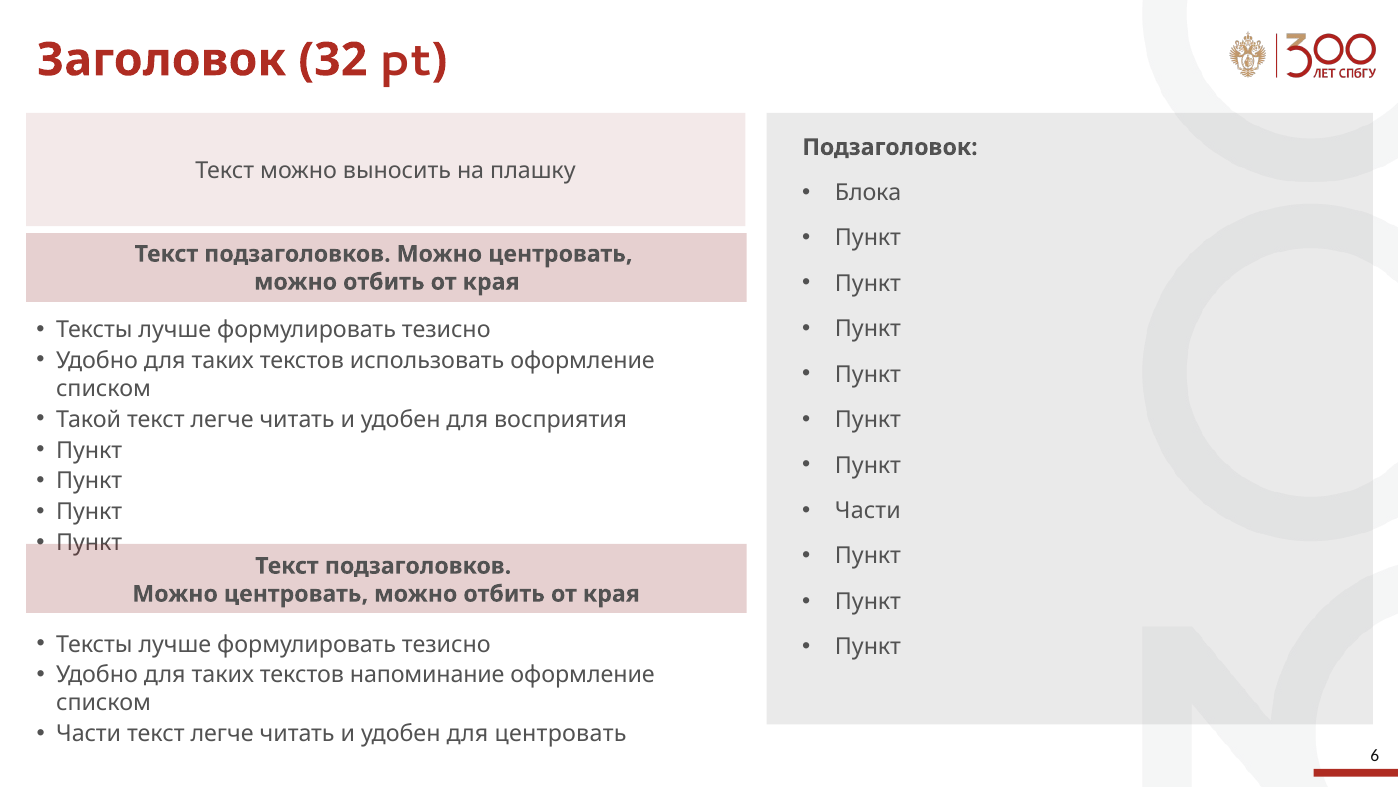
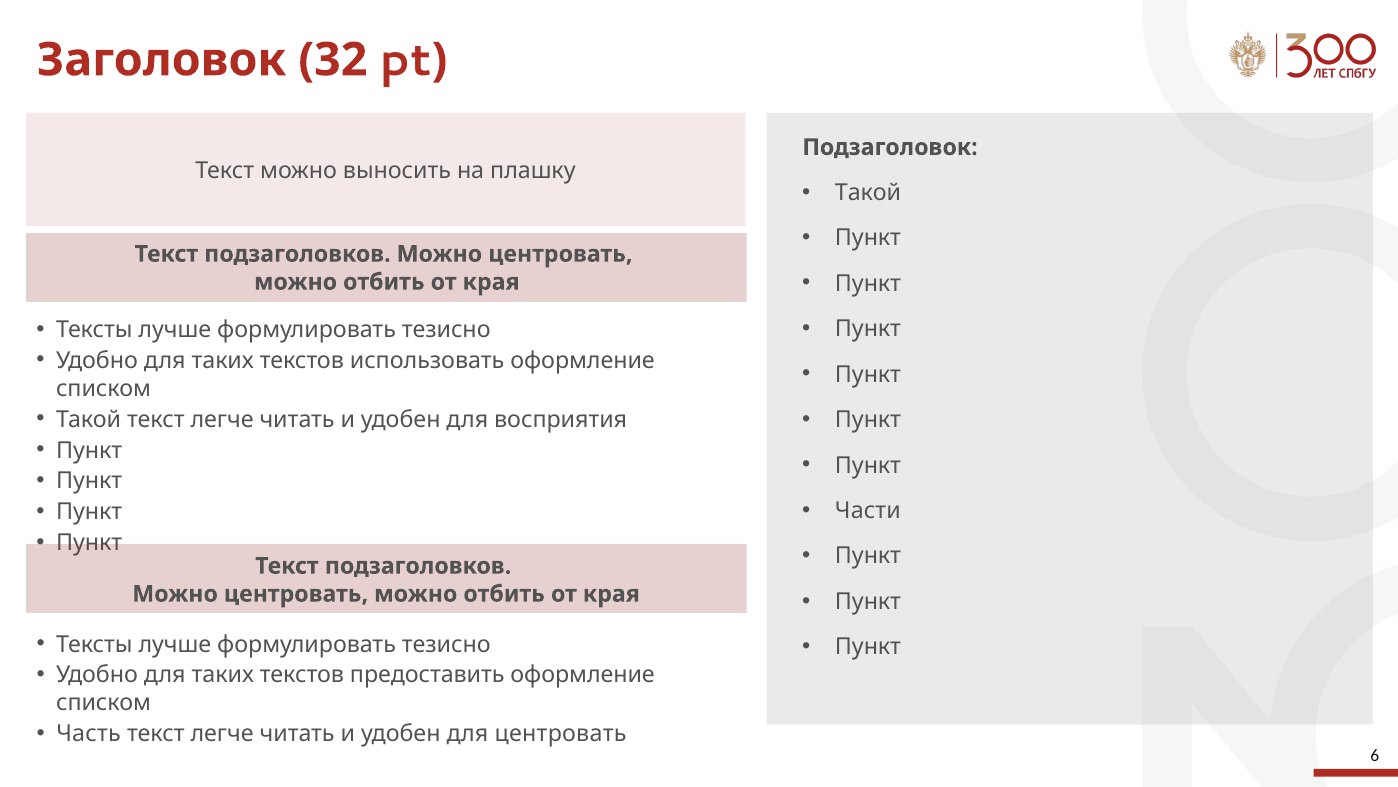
Блока: Блока -> Такой (868, 193)
напоминание: напоминание -> предоставить (427, 675)
Части: Части -> Часть (89, 734)
